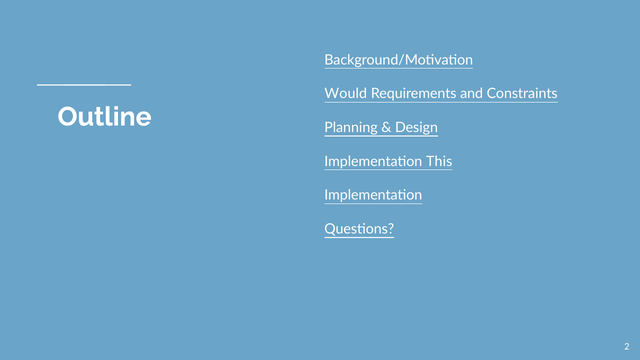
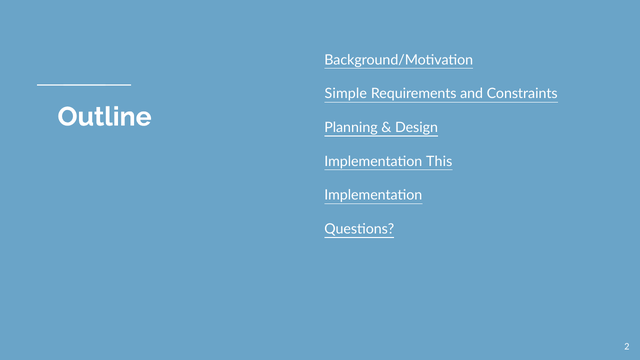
Would: Would -> Simple (346, 94)
